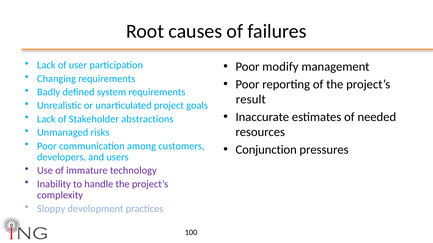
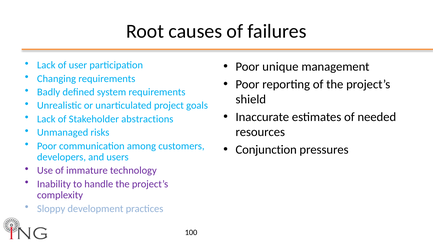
modify: modify -> unique (280, 67)
result: result -> shield (251, 100)
